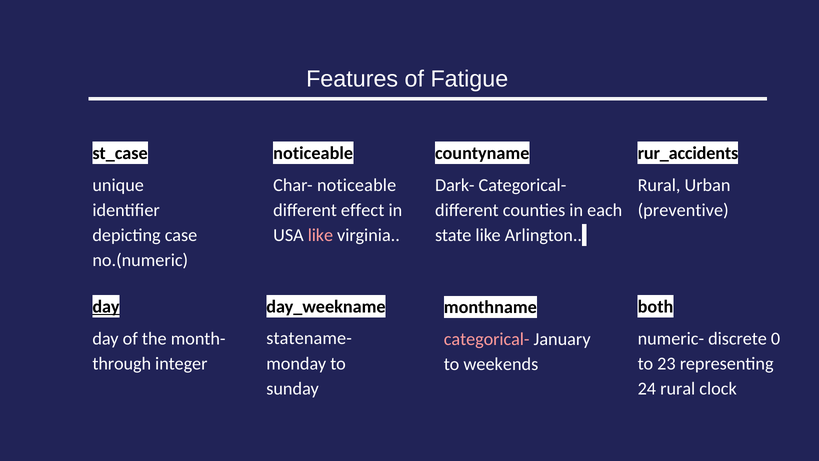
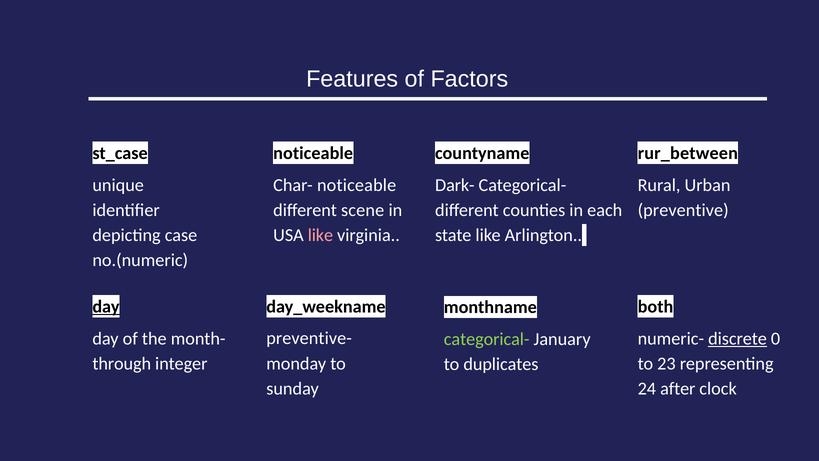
Fatigue: Fatigue -> Factors (469, 79)
rur_accidents: rur_accidents -> rur_between (688, 153)
effect: effect -> scene (363, 210)
statename-: statename- -> preventive- (309, 338)
discrete underline: none -> present (738, 338)
categorical- colour: pink -> light green (487, 339)
weekends: weekends -> duplicates (501, 364)
24 rural: rural -> after (678, 389)
